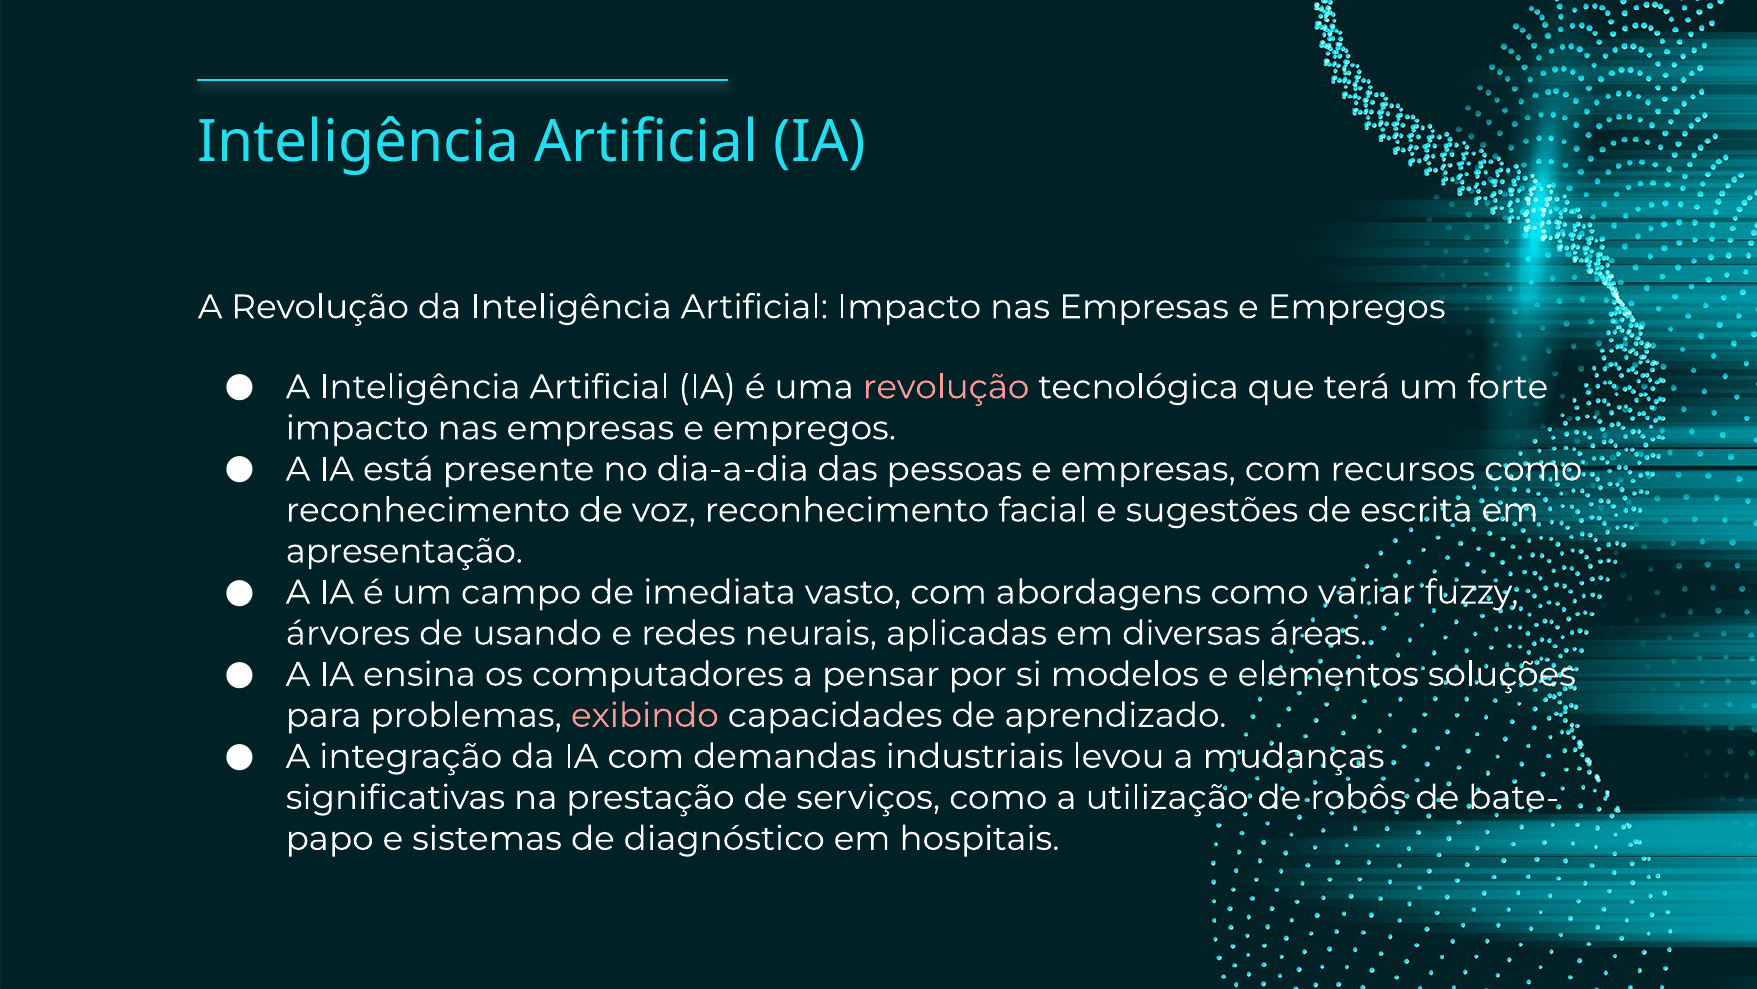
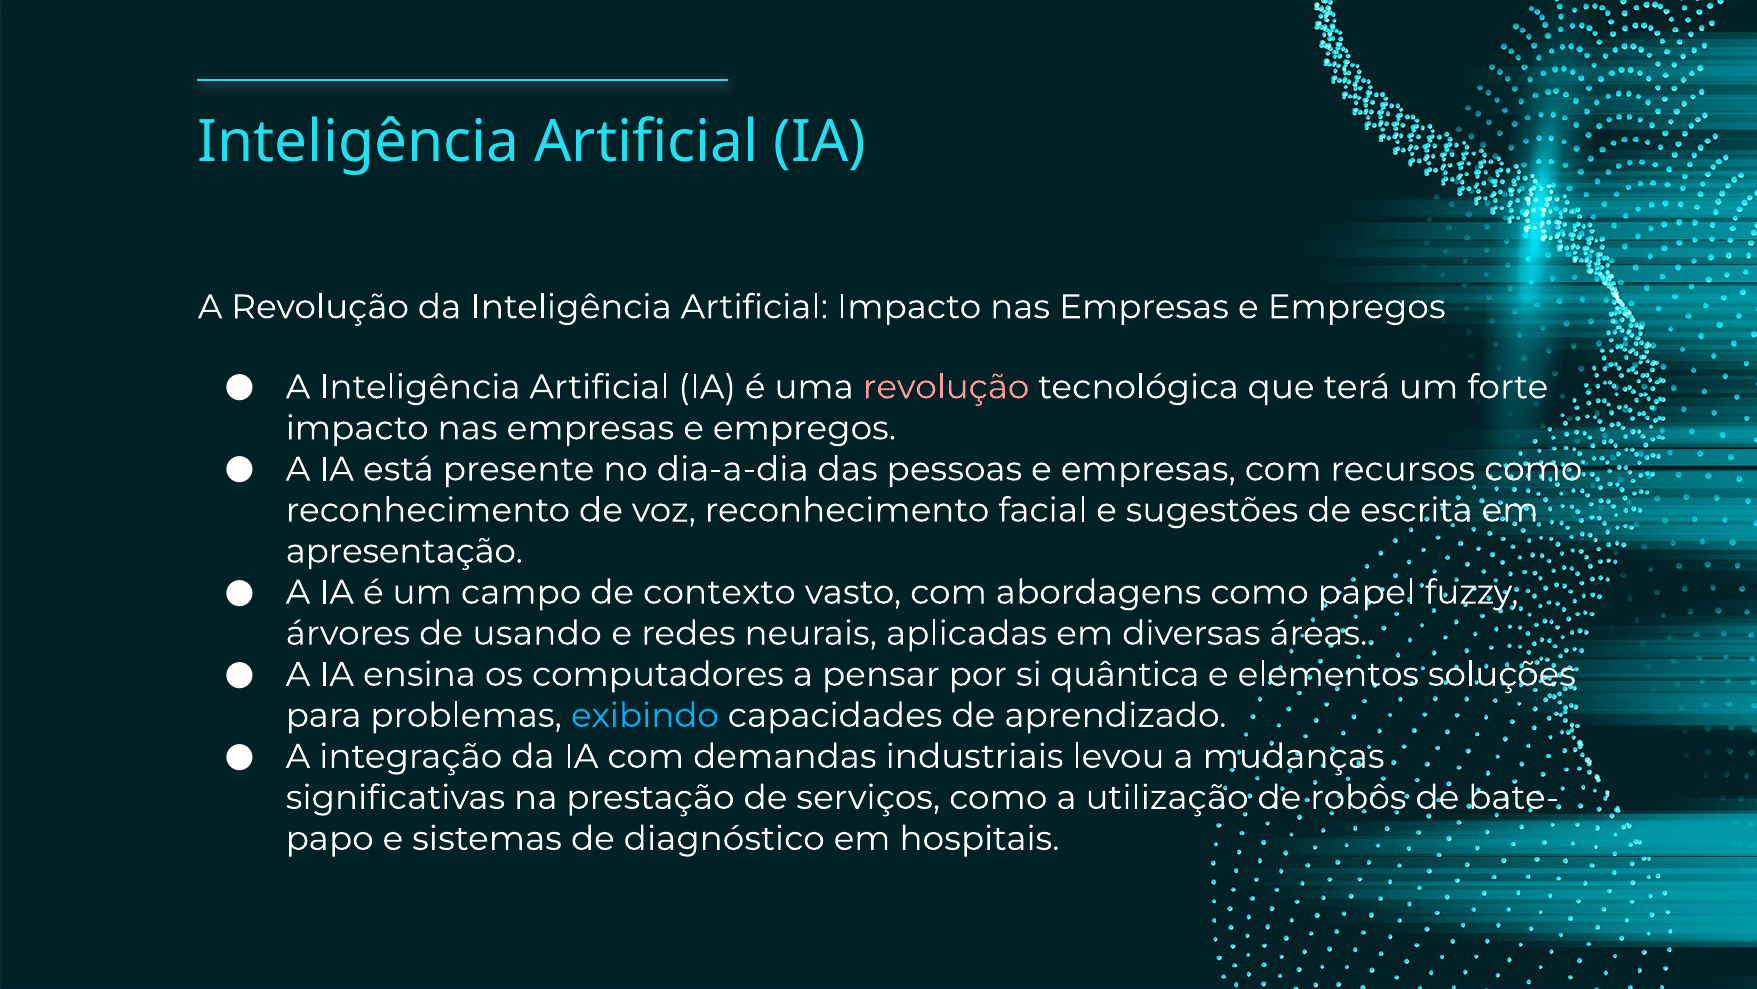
imediata: imediata -> contexto (719, 592)
variar: variar -> papel (1367, 592)
modelos: modelos -> quântica (1125, 674)
exibindo colour: pink -> light blue (645, 715)
